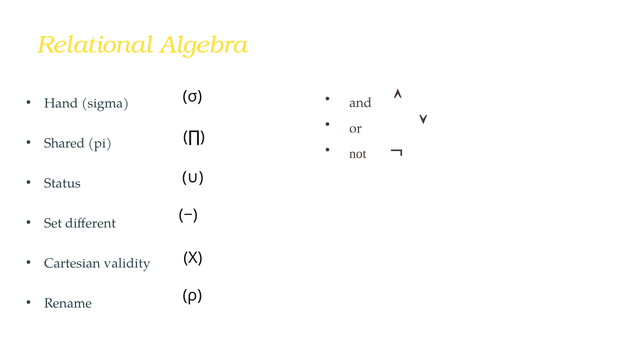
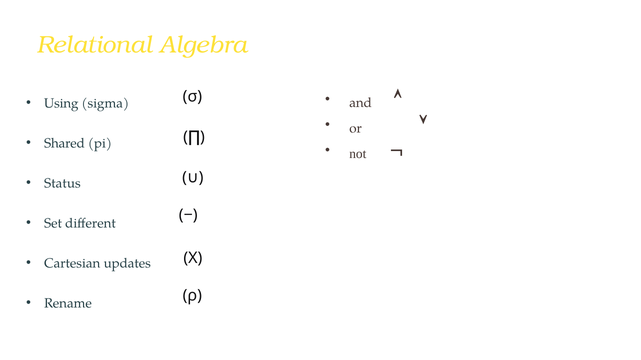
Hand: Hand -> Using (61, 103)
validity: validity -> updates (127, 264)
